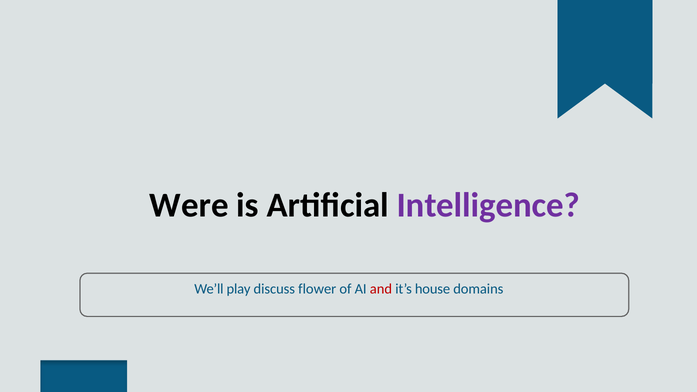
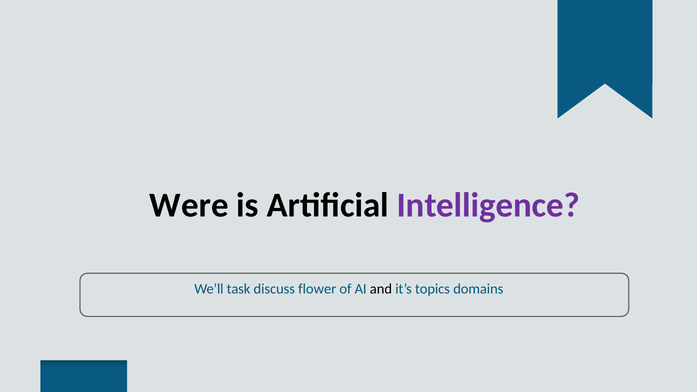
play: play -> task (239, 289)
and colour: red -> black (381, 289)
house: house -> topics (432, 289)
